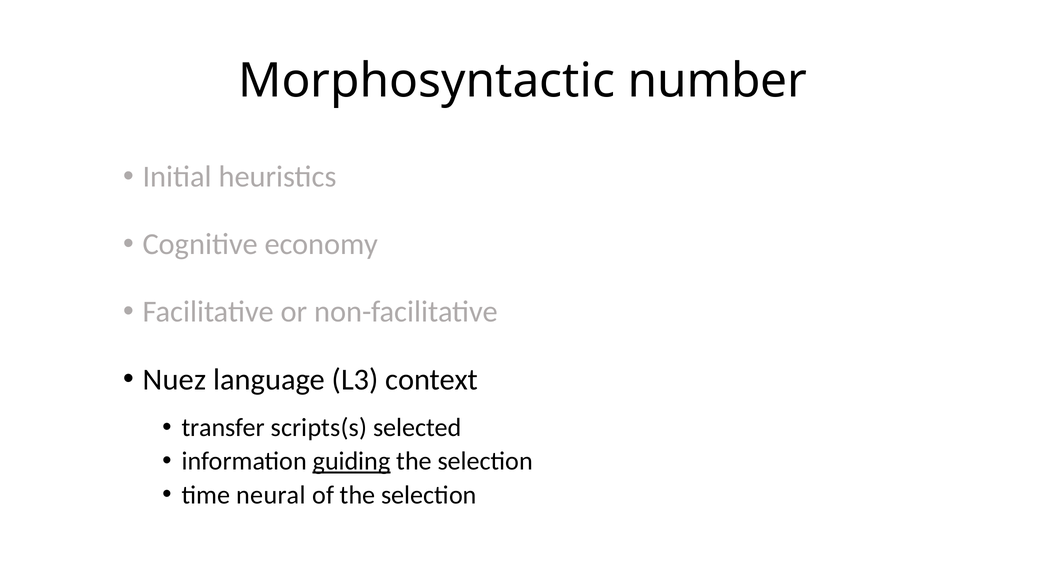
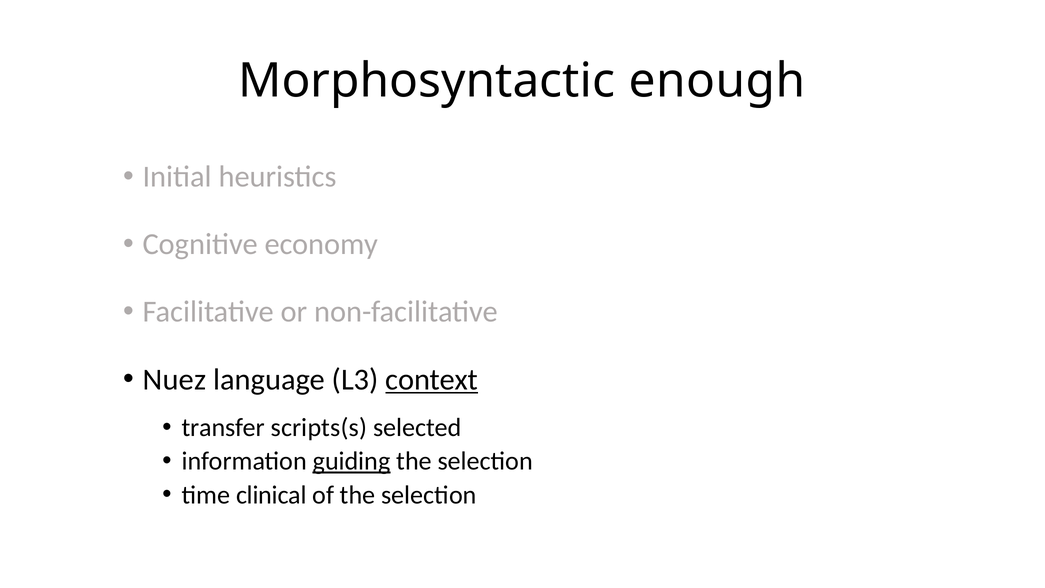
number: number -> enough (717, 81)
context underline: none -> present (432, 379)
neural: neural -> clinical (271, 495)
